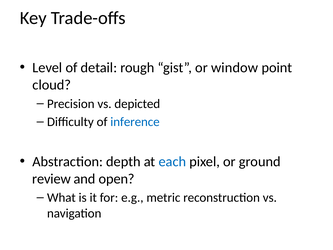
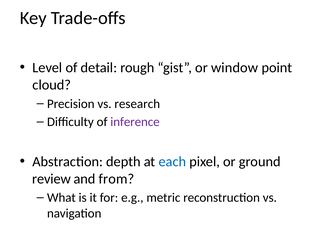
depicted: depicted -> research (137, 104)
inference colour: blue -> purple (135, 122)
open: open -> from (116, 179)
